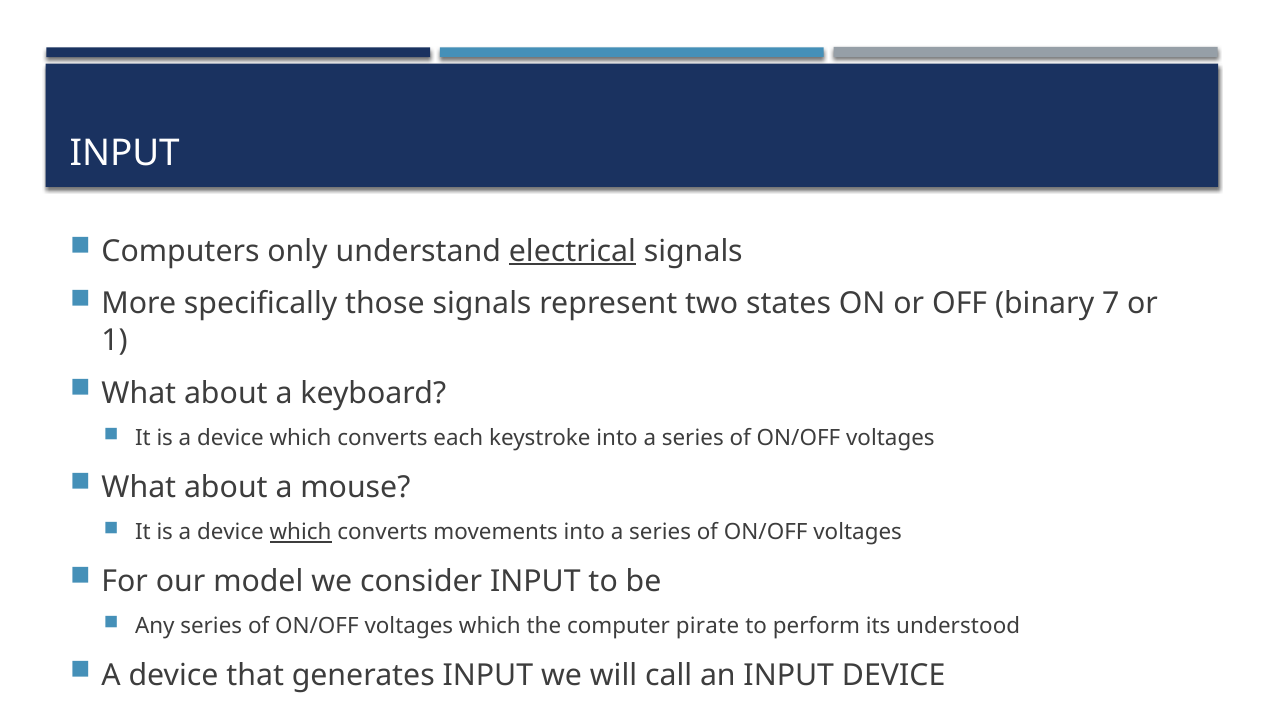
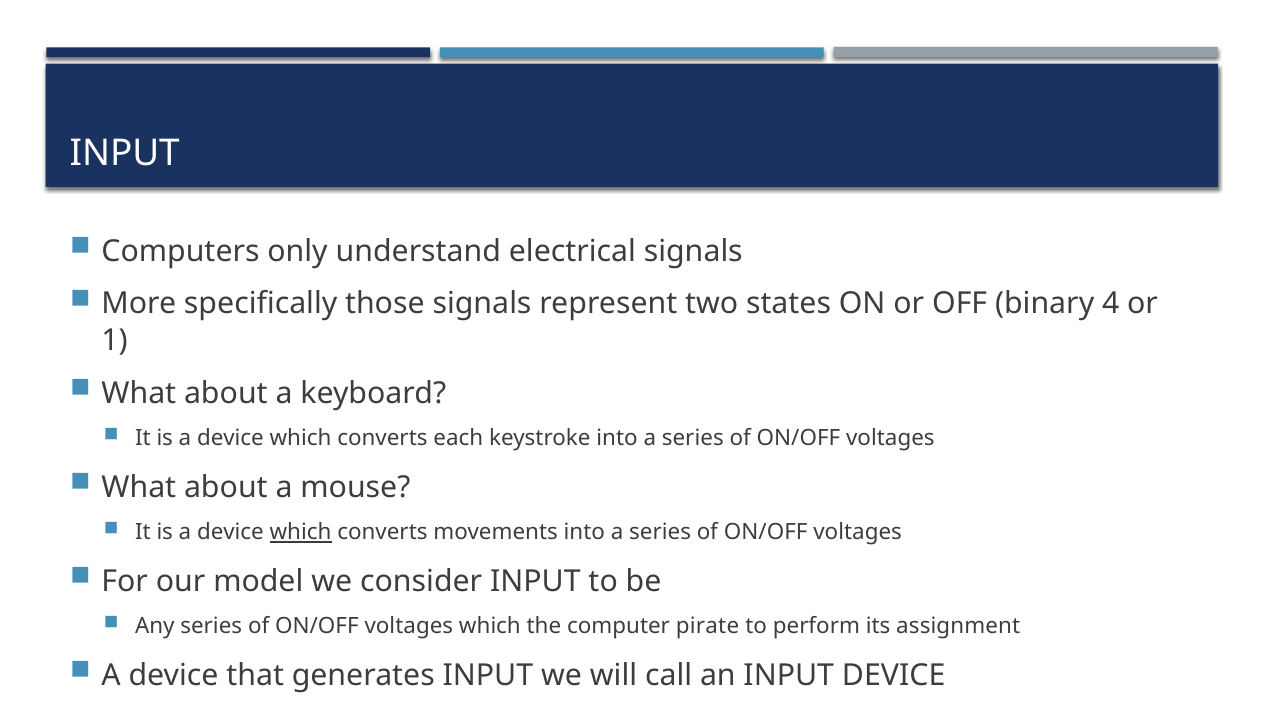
electrical underline: present -> none (572, 251)
7: 7 -> 4 (1111, 304)
understood: understood -> assignment (958, 627)
